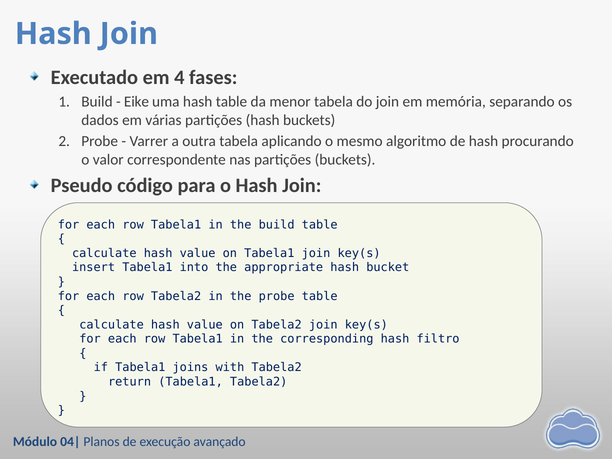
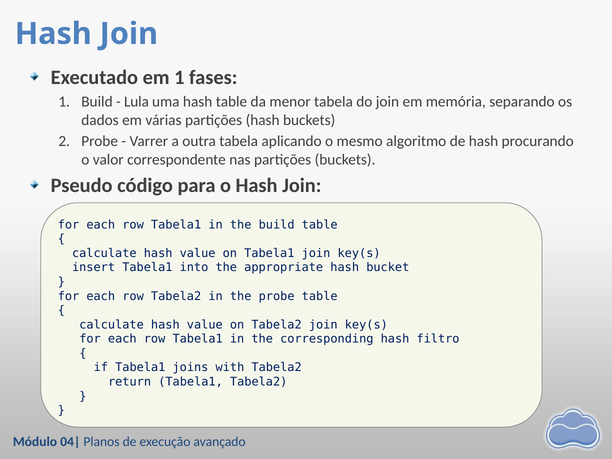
em 4: 4 -> 1 (179, 78)
Eike: Eike -> Lula (136, 102)
